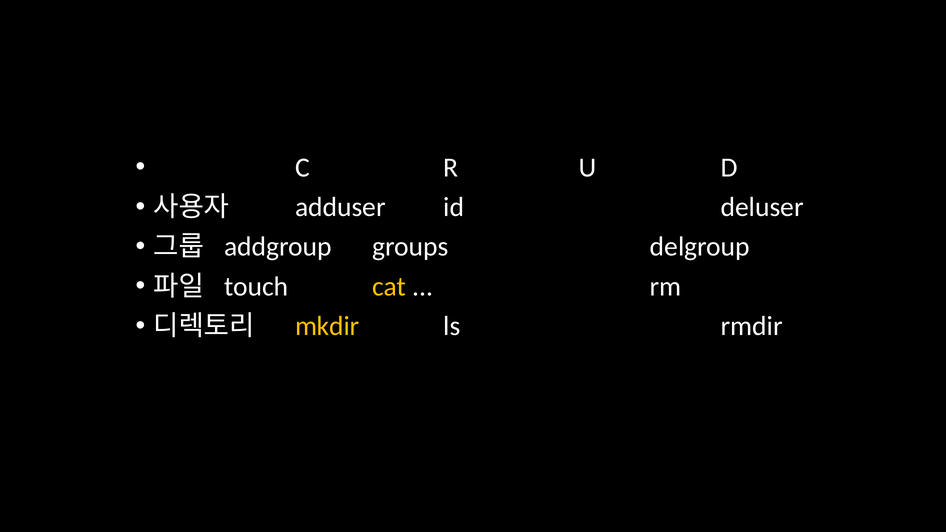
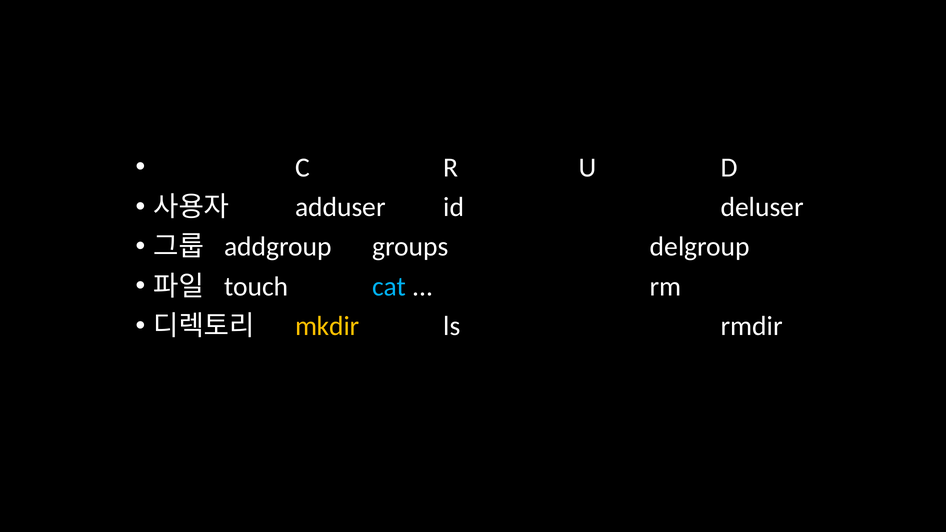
cat colour: yellow -> light blue (389, 287)
